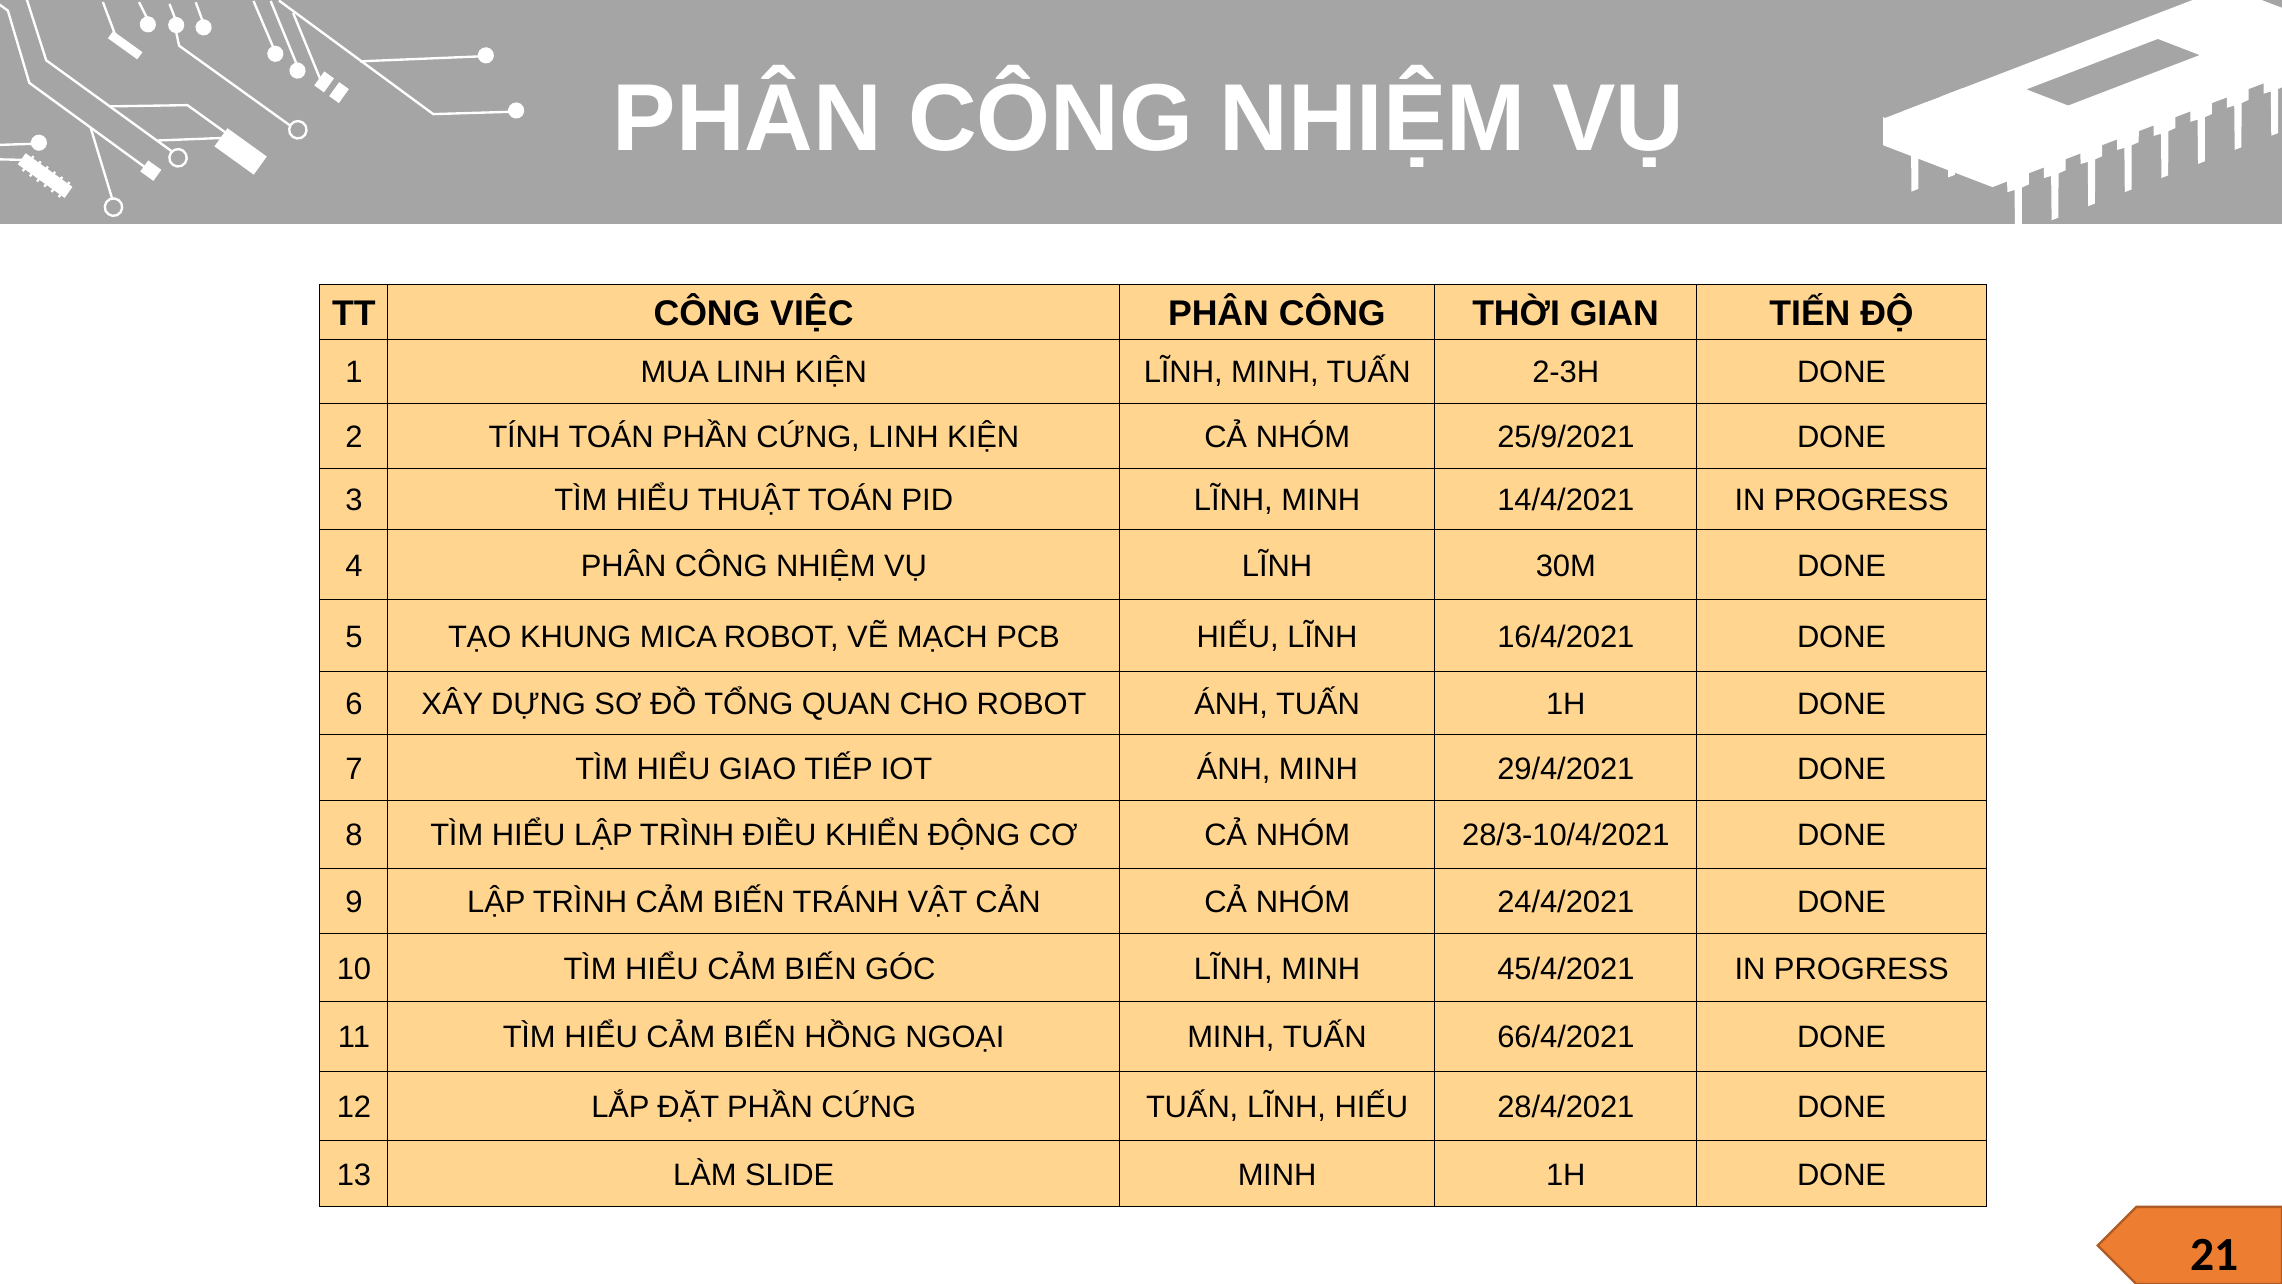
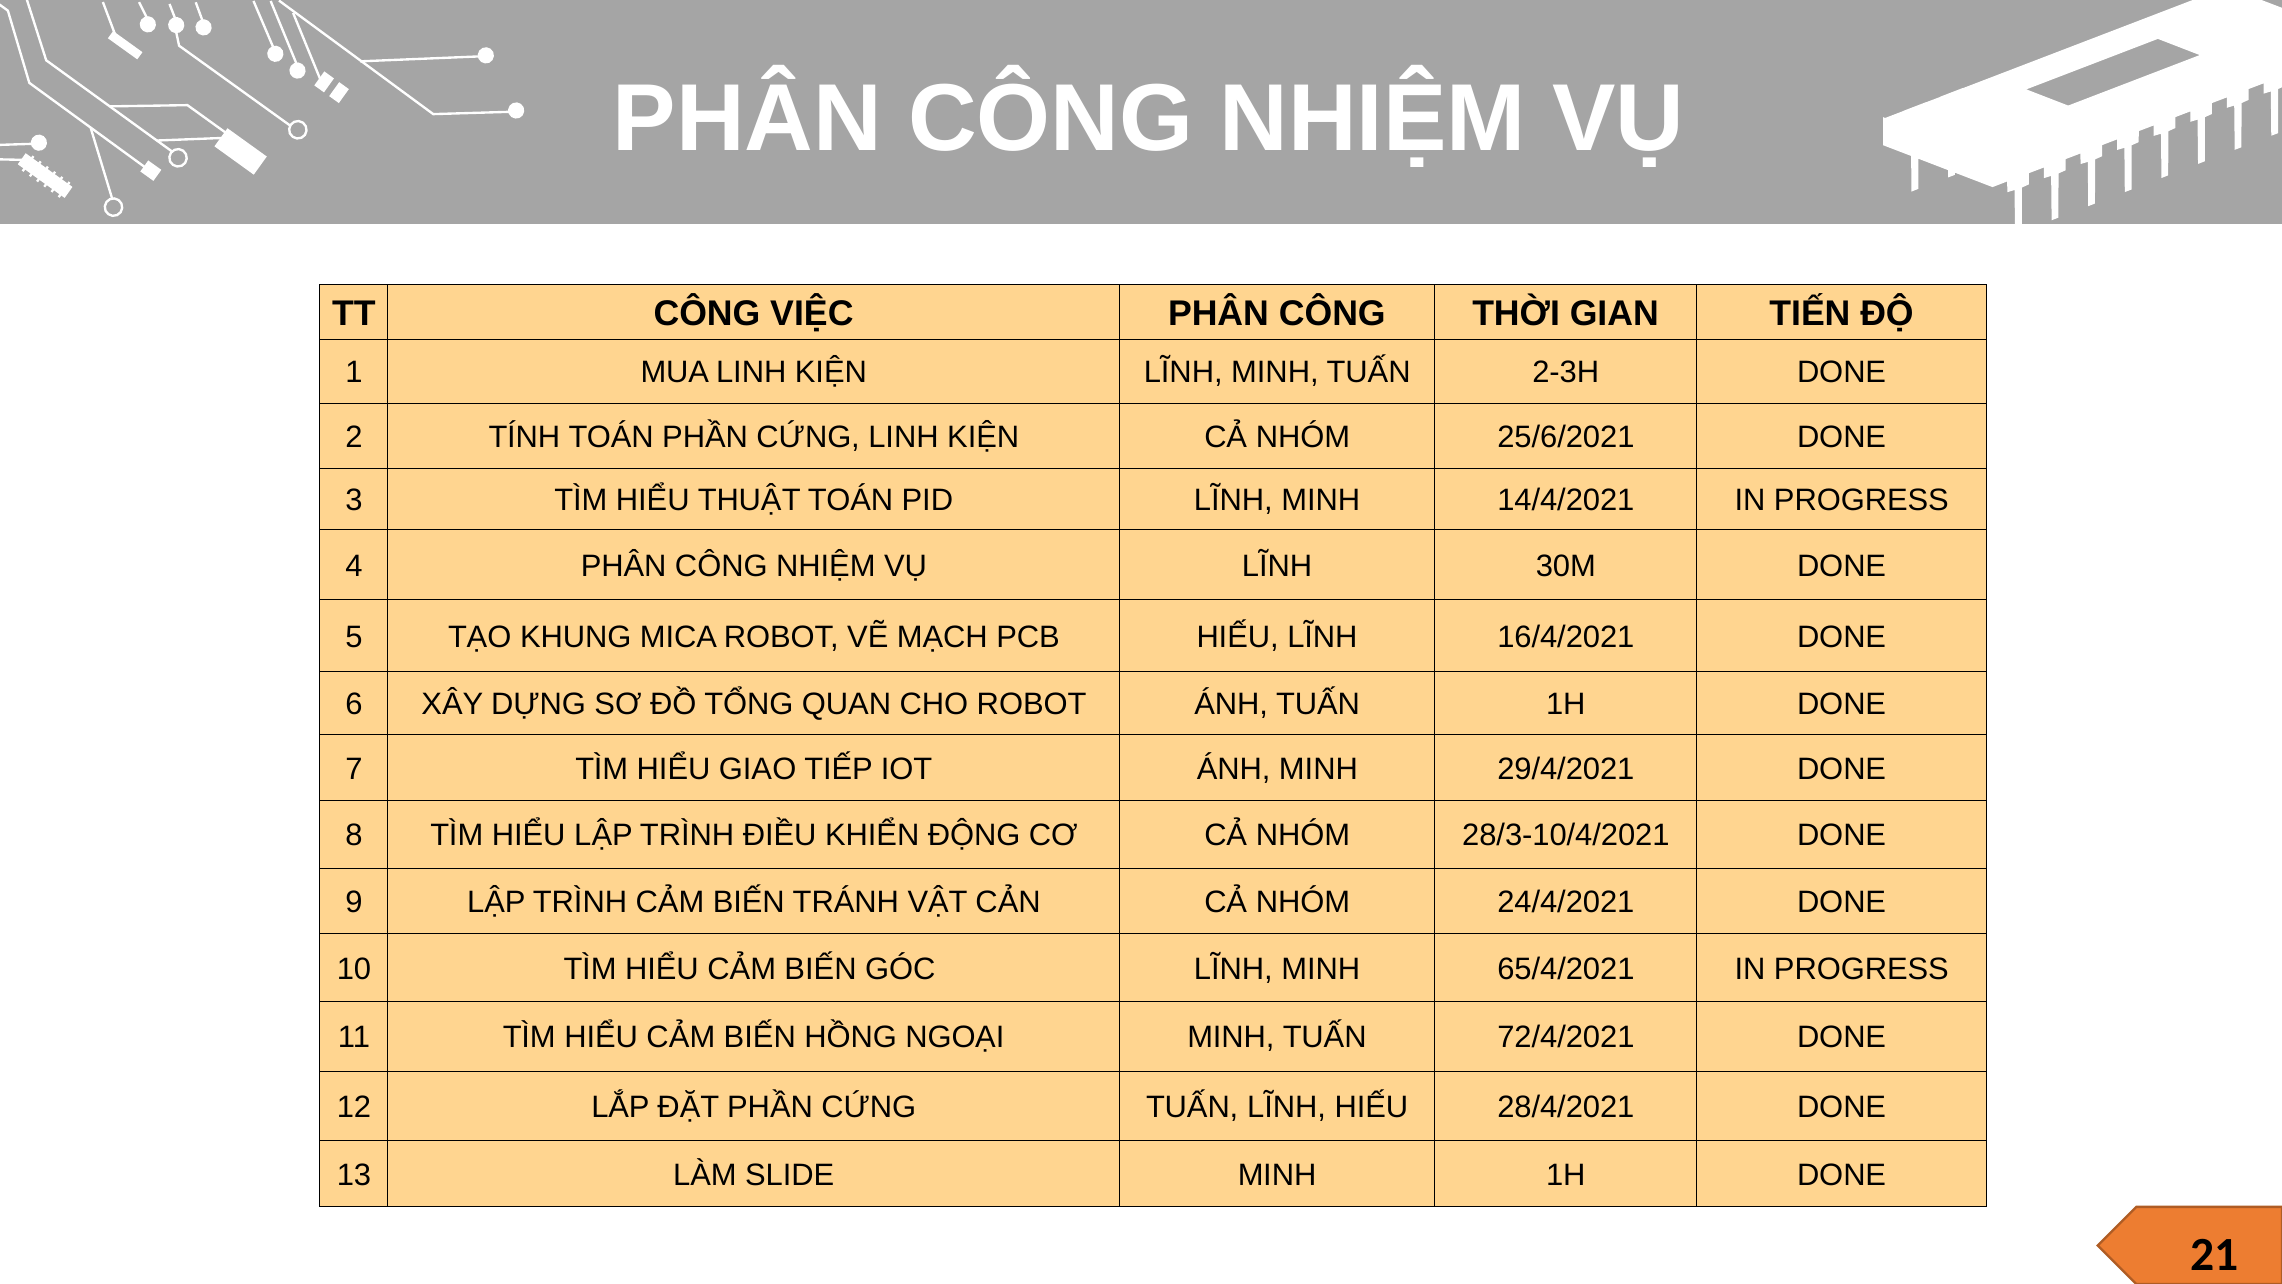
25/9/2021: 25/9/2021 -> 25/6/2021 (1566, 437)
45/4/2021: 45/4/2021 -> 65/4/2021 (1566, 969)
66/4/2021: 66/4/2021 -> 72/4/2021 (1566, 1037)
